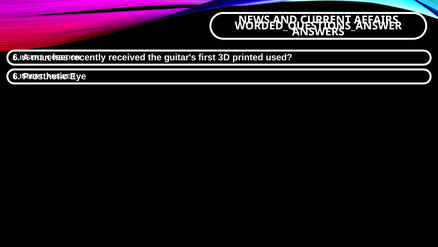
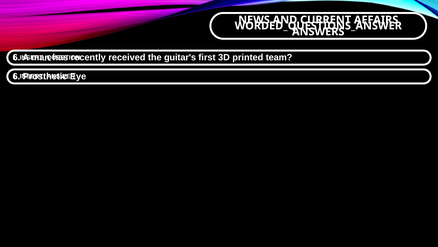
used: used -> team (279, 57)
